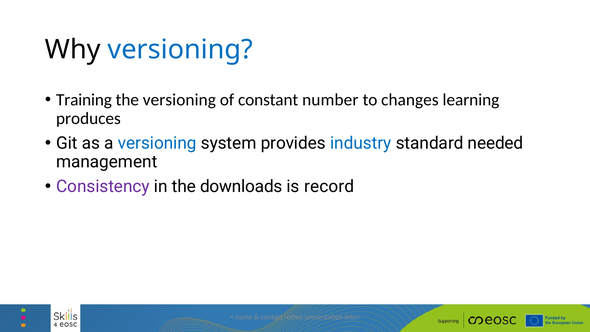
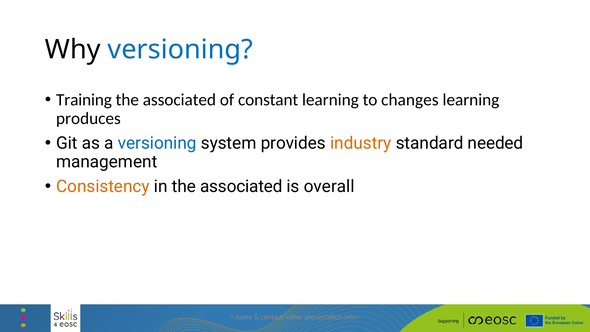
versioning: versioning -> associated (179, 100)
constant number: number -> learning (330, 100)
industry colour: blue -> orange (361, 143)
Consistency colour: purple -> orange (103, 186)
in the downloads: downloads -> associated (241, 186)
record: record -> overall (329, 186)
